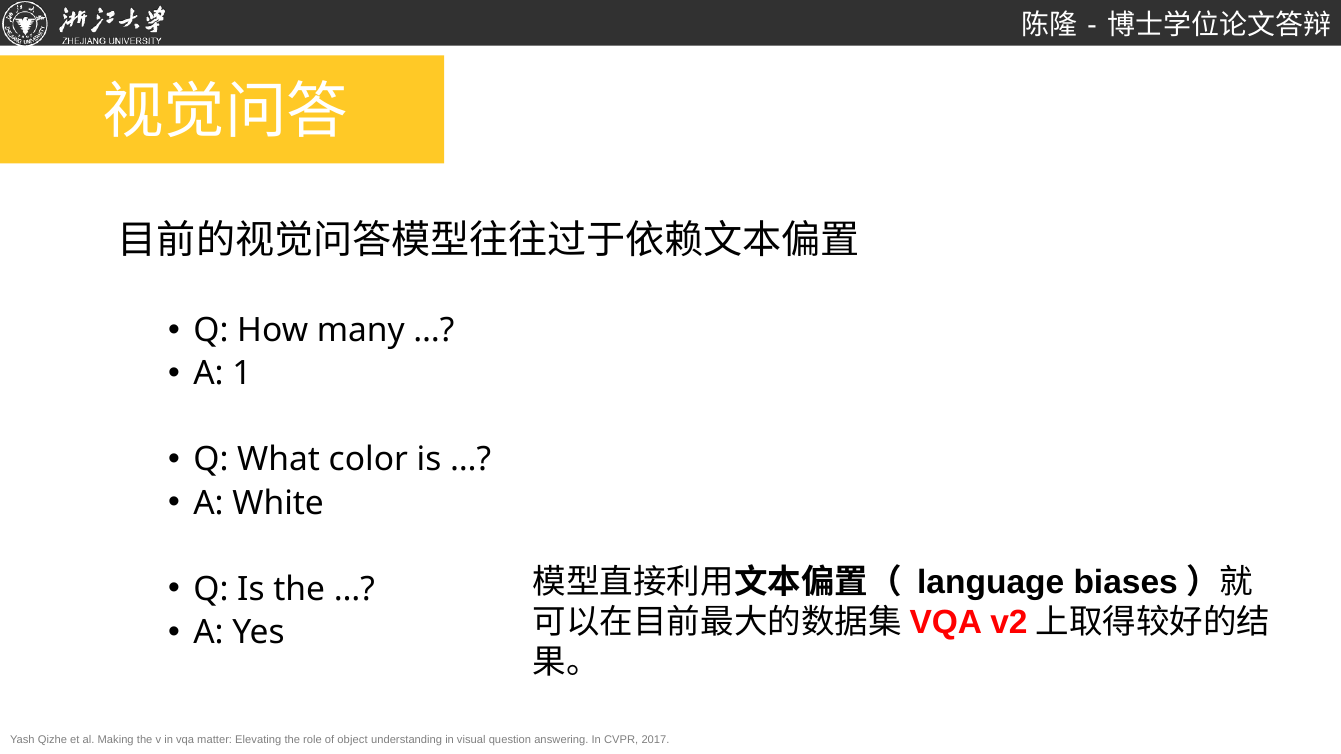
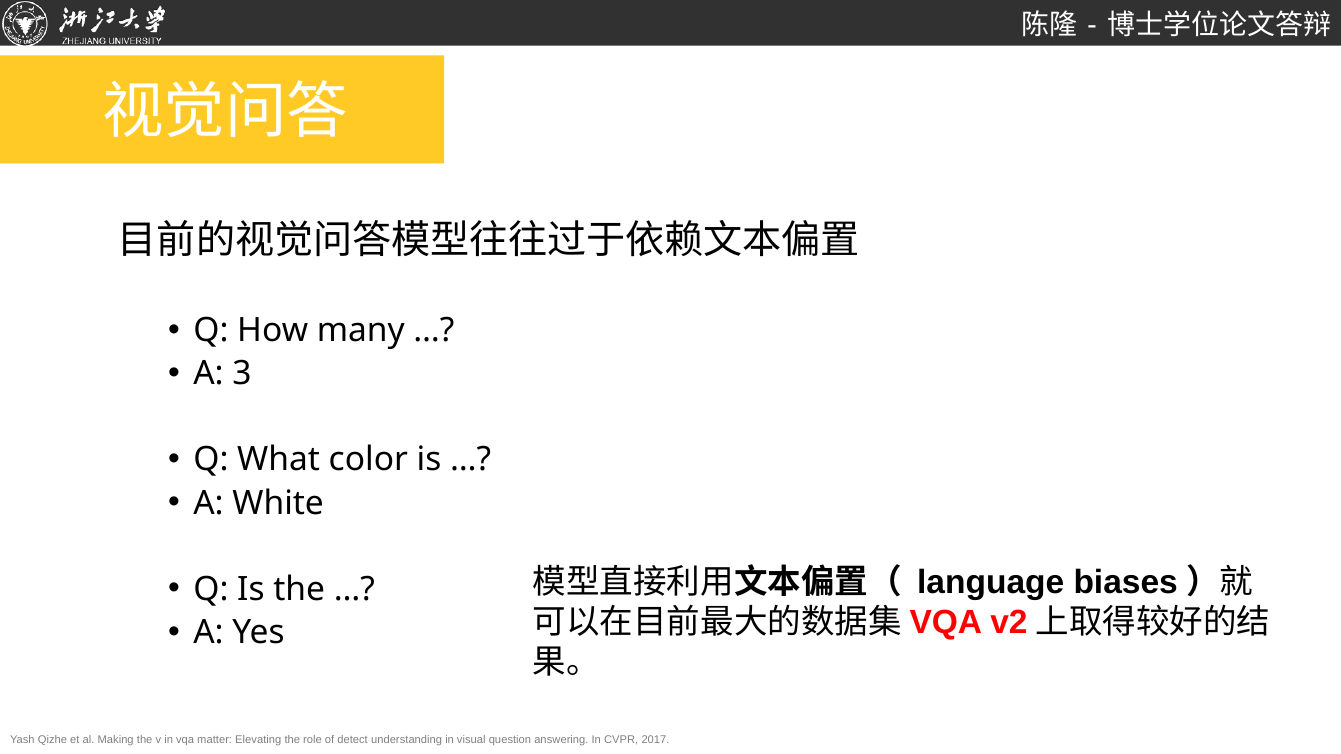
1: 1 -> 3 (242, 374)
object: object -> detect (353, 740)
